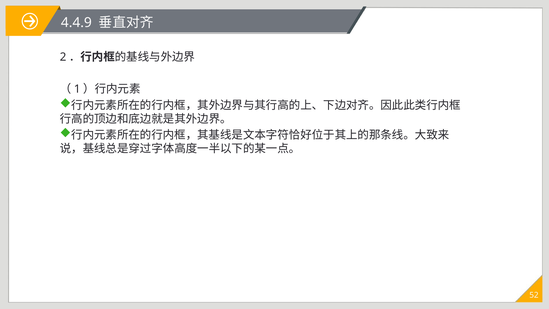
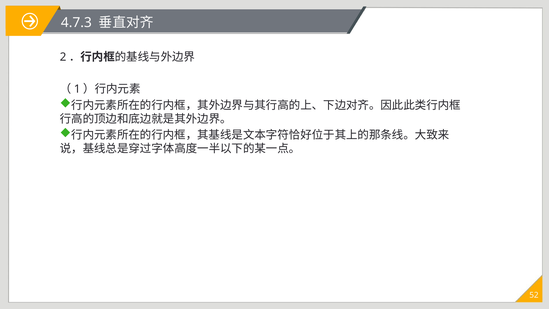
4.4.9: 4.4.9 -> 4.7.3 (76, 23)
